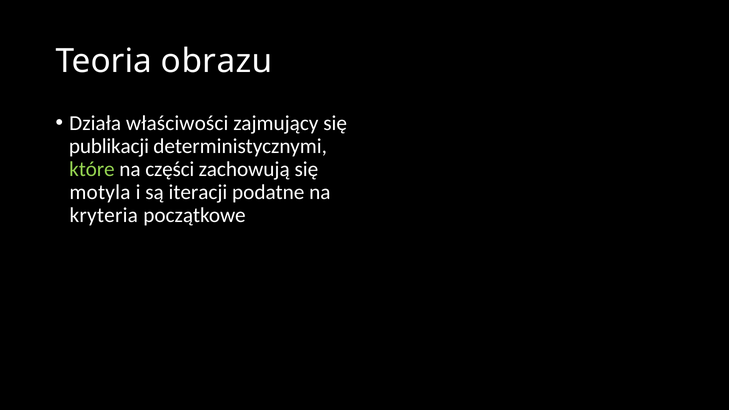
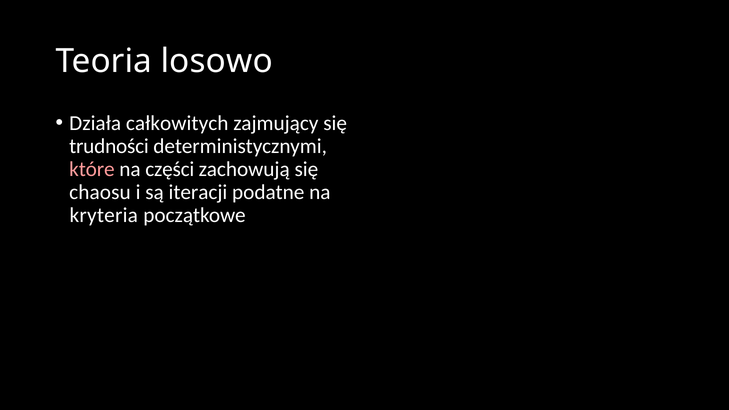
obrazu: obrazu -> losowo (217, 61)
właściwości: właściwości -> całkowitych (177, 123)
publikacji: publikacji -> trudności (109, 146)
które colour: light green -> pink (92, 169)
motyla: motyla -> chaosu (100, 192)
